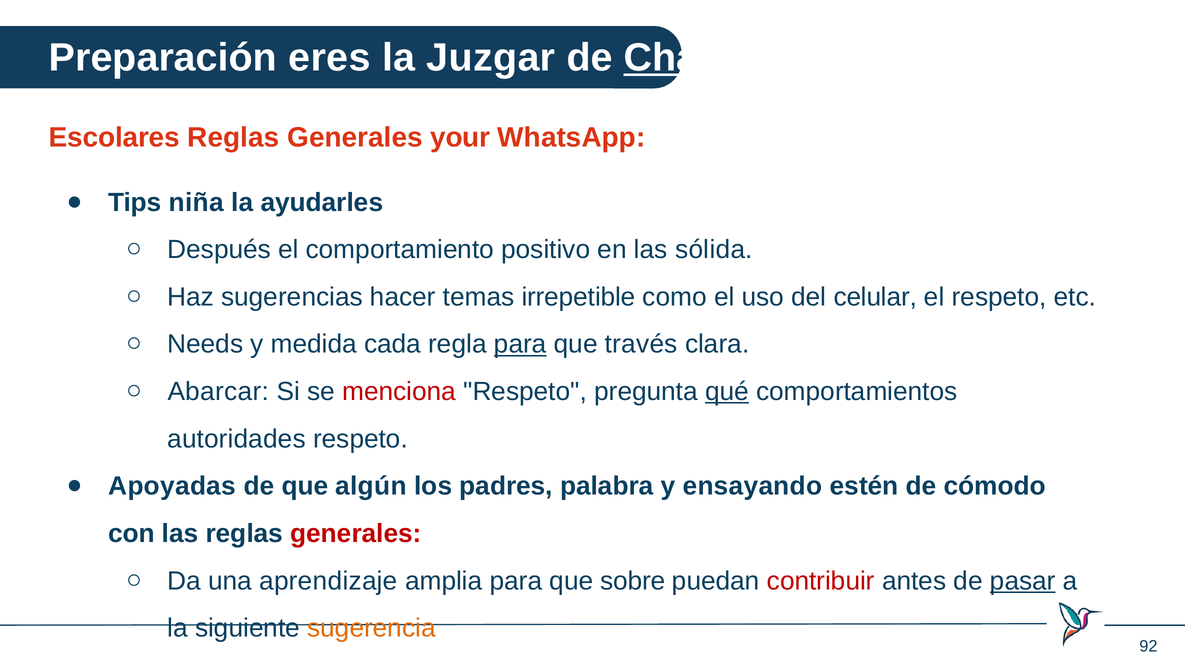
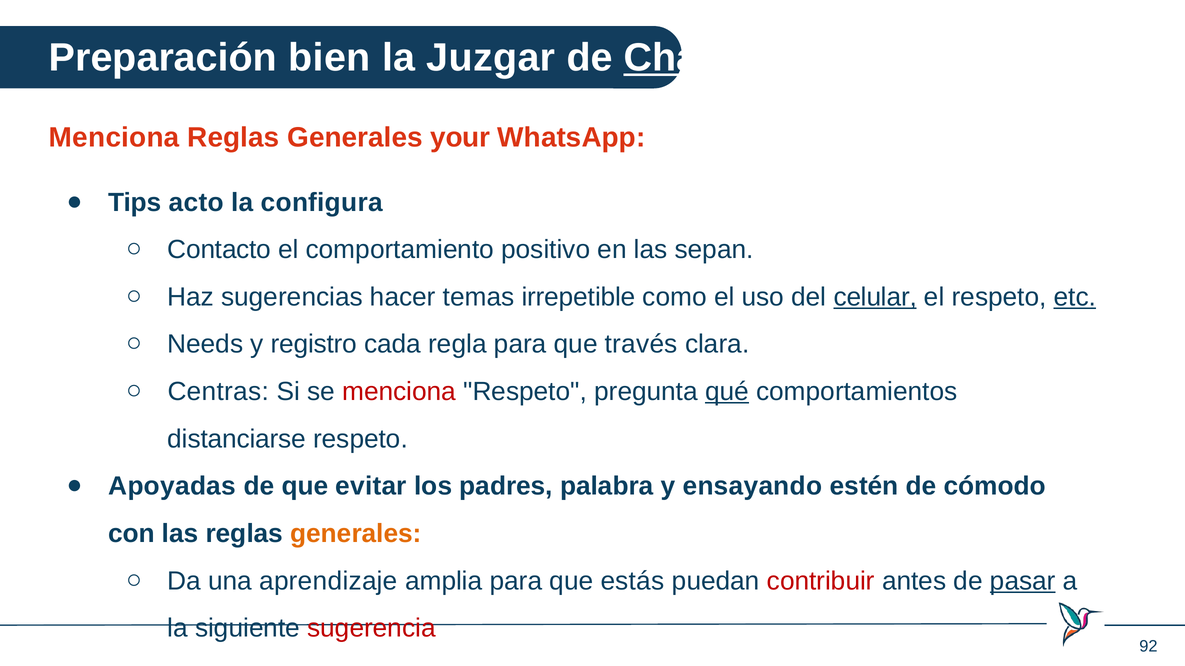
eres: eres -> bien (329, 58)
Escolares: Escolares -> Menciona (114, 138)
niña: niña -> acto (196, 203)
ayudarles: ayudarles -> configura (322, 203)
Después: Después -> Contacto (219, 250)
sólida: sólida -> sepan (714, 250)
celular underline: none -> present (875, 297)
etc underline: none -> present (1075, 297)
medida: medida -> registro (314, 345)
para underline: present -> none (520, 345)
Abarcar: Abarcar -> Centras (218, 392)
autoridades: autoridades -> distanciarse (237, 439)
algún: algún -> evitar (371, 487)
generales colour: red -> orange (356, 534)
sobre: sobre -> estás (633, 581)
sugerencia colour: orange -> red (371, 629)
